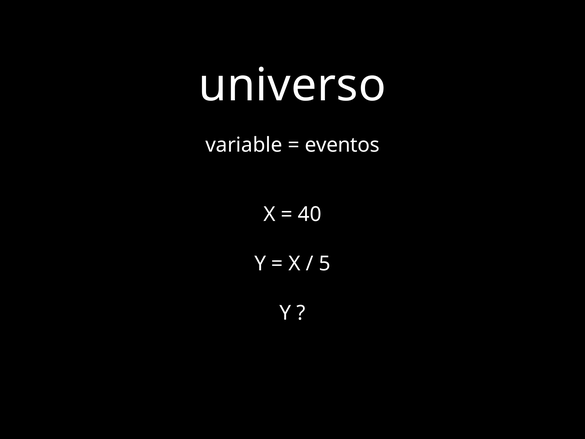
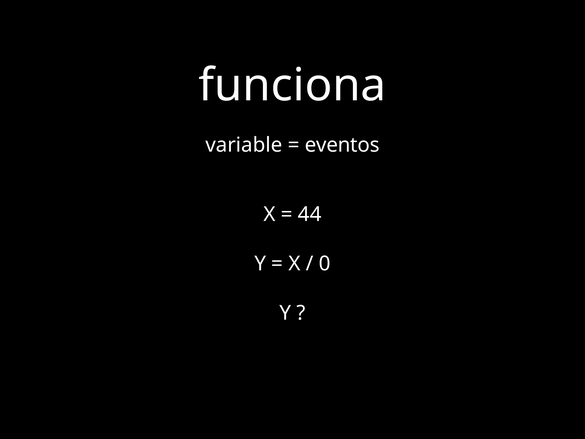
universo: universo -> funciona (292, 85)
40: 40 -> 44 (310, 214)
5: 5 -> 0 (325, 264)
